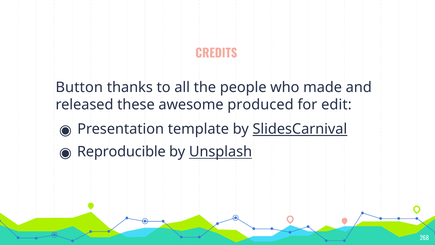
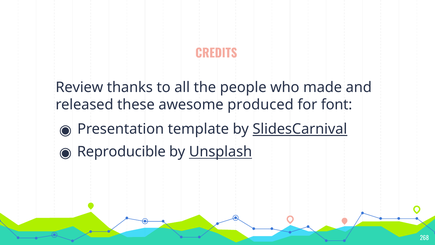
Button: Button -> Review (79, 87)
edit: edit -> font (337, 105)
